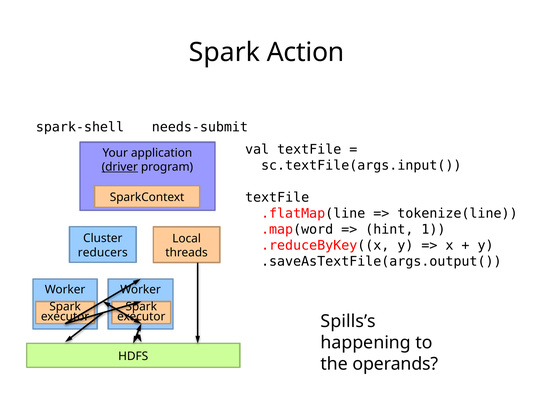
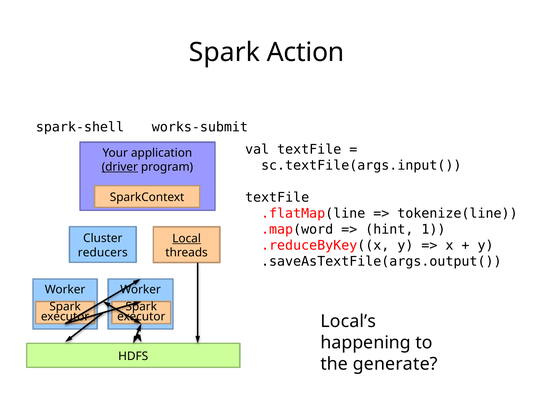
needs-submit: needs-submit -> works-submit (200, 127)
Local underline: none -> present (187, 238)
Spills’s: Spills’s -> Local’s (348, 321)
operands: operands -> generate (395, 364)
